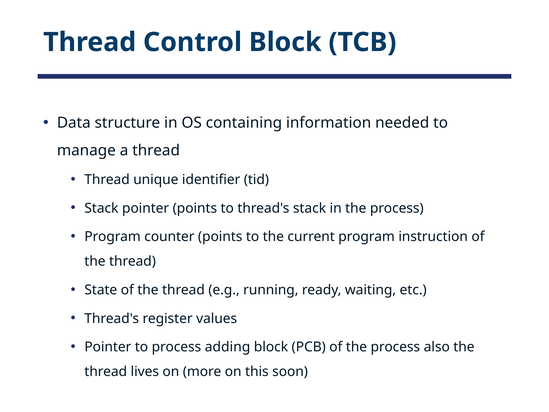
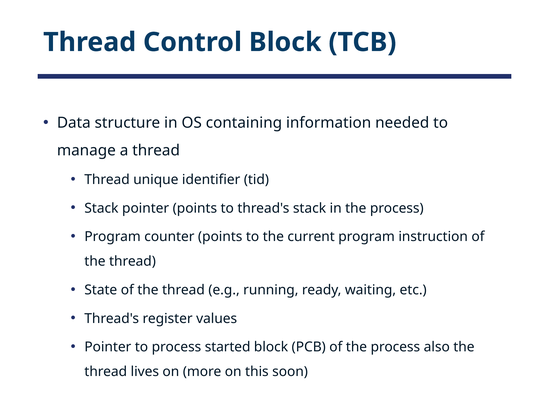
adding: adding -> started (228, 347)
